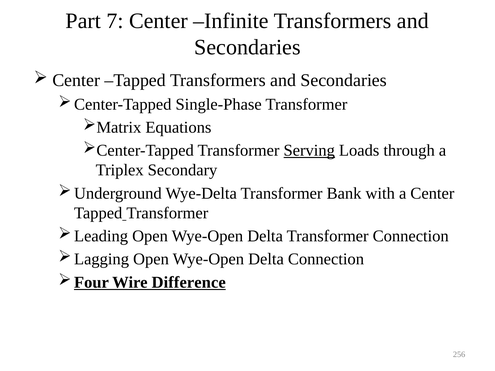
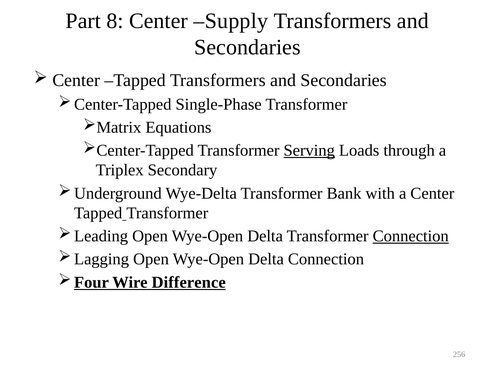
7: 7 -> 8 (115, 21)
Infinite: Infinite -> Supply (231, 21)
Connection underline: none -> present (411, 236)
